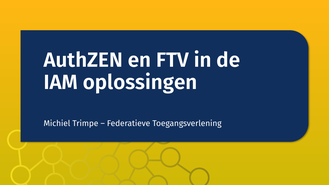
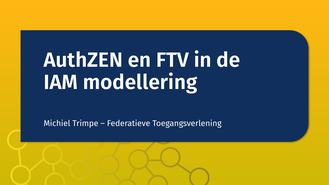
oplossingen: oplossingen -> modellering (140, 82)
